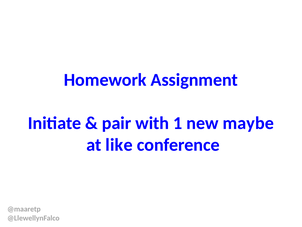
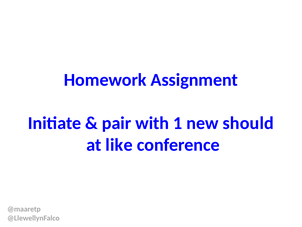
maybe: maybe -> should (248, 123)
